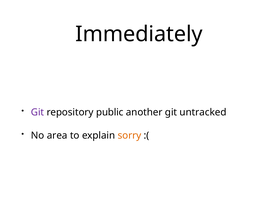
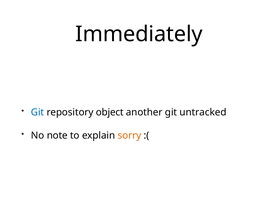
Git colour: purple -> blue (38, 112)
public: public -> object (110, 112)
area: area -> note (57, 135)
